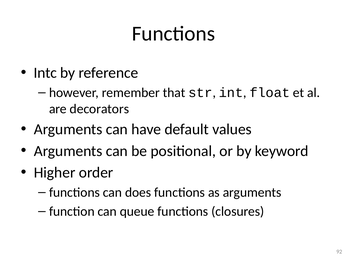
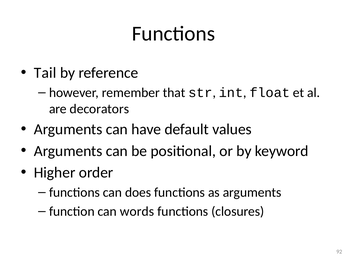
Intc: Intc -> Tail (45, 73)
queue: queue -> words (137, 212)
